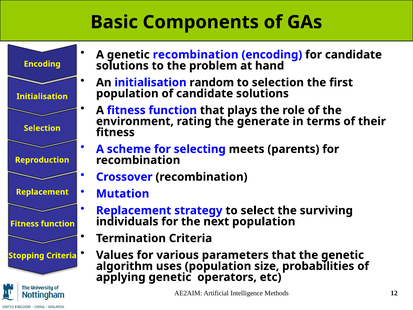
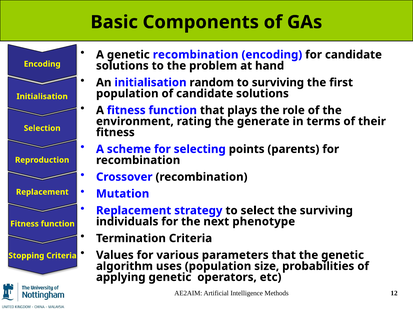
to selection: selection -> surviving (278, 82)
meets: meets -> points (247, 149)
next population: population -> phenotype (264, 221)
